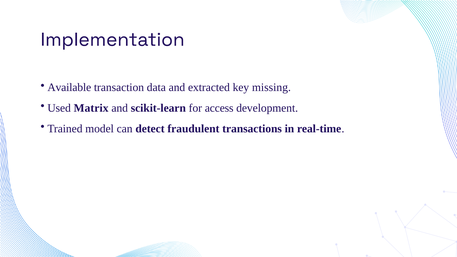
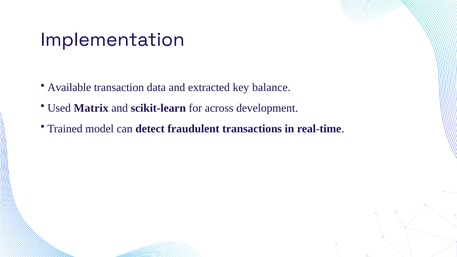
missing: missing -> balance (271, 88)
access: access -> across (219, 108)
